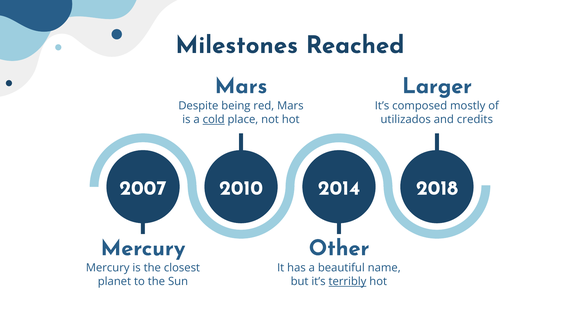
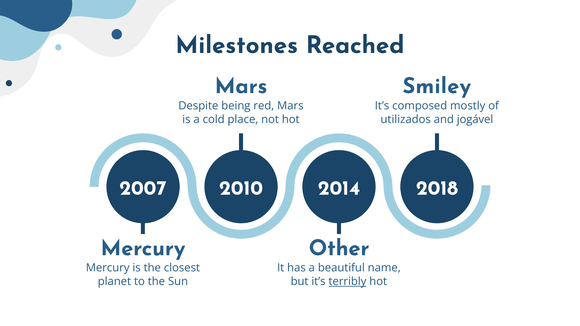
Larger: Larger -> Smiley (437, 86)
cold underline: present -> none (214, 119)
credits: credits -> jogável (475, 119)
